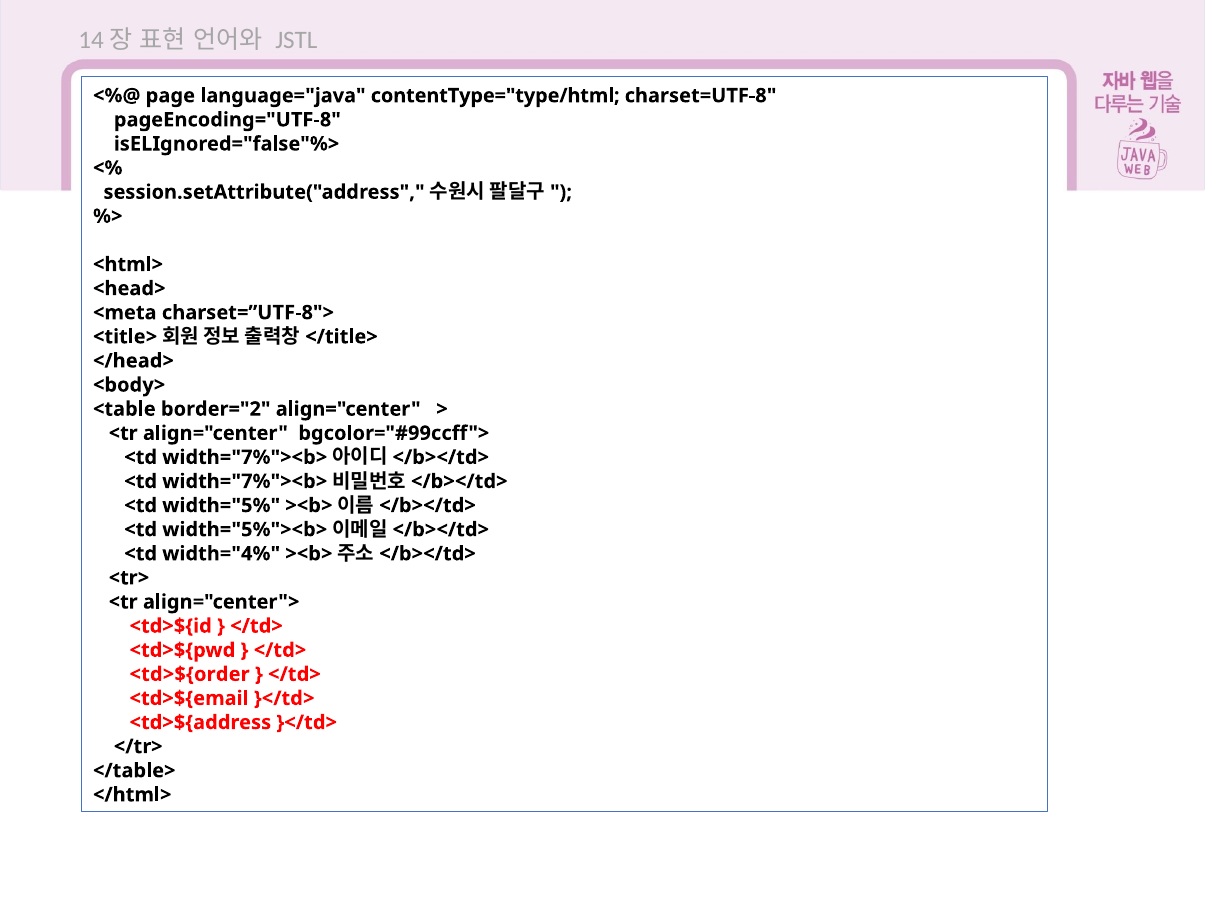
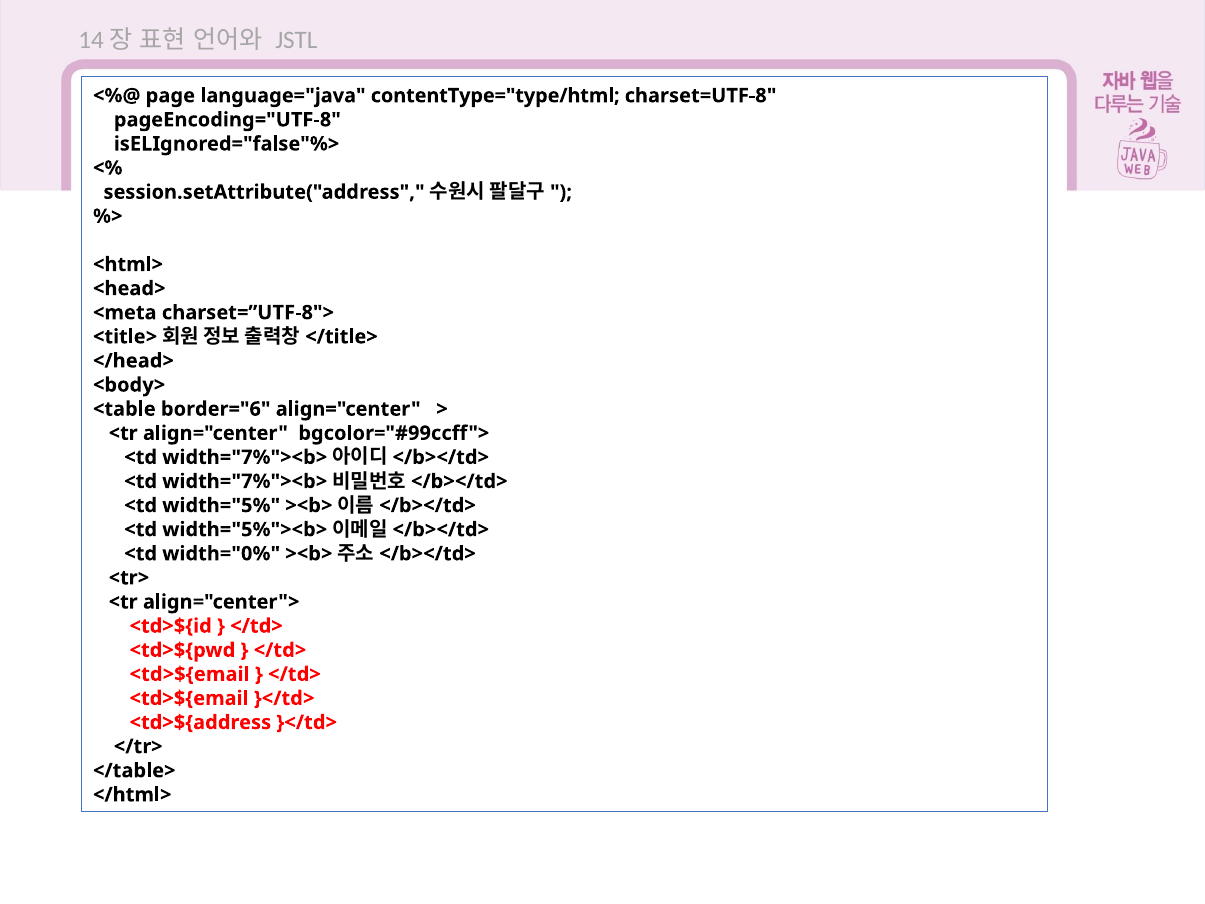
border="2: border="2 -> border="6 (216, 409)
width="4%: width="4% -> width="0% (221, 554)
<td>${order: <td>${order -> <td>${email (190, 674)
